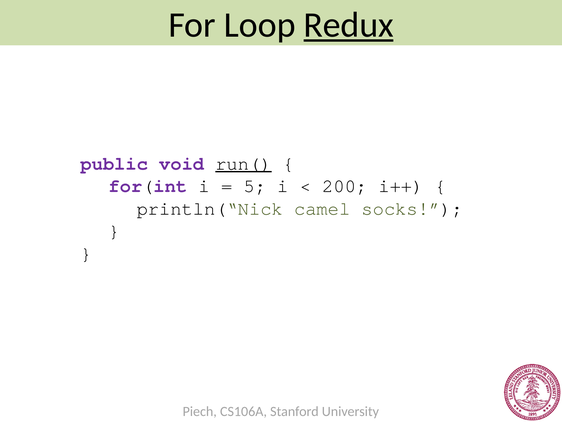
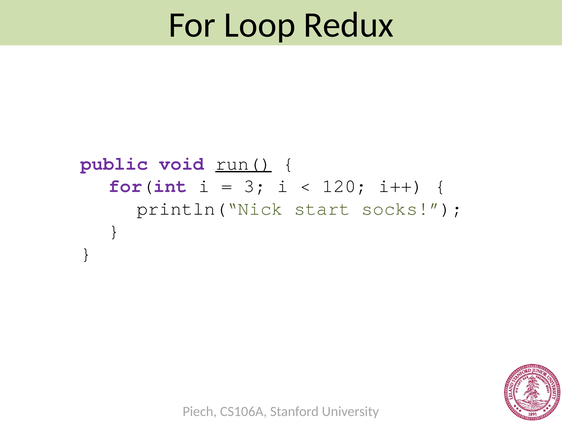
Redux underline: present -> none (349, 25)
5: 5 -> 3 (255, 186)
200: 200 -> 120 (345, 186)
camel: camel -> start (322, 208)
